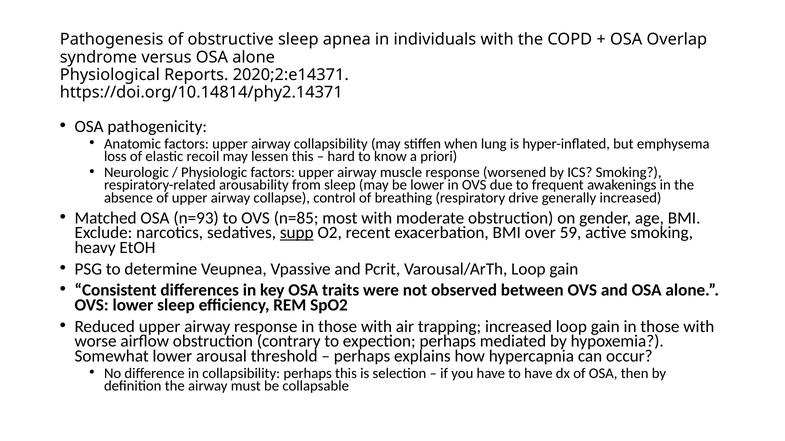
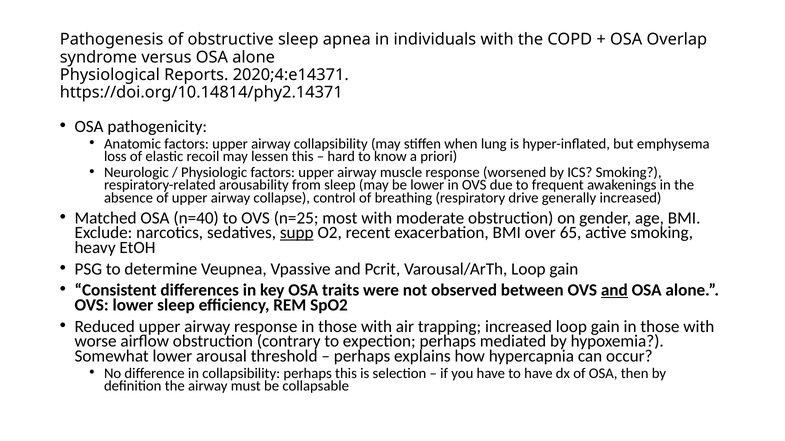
2020;2:e14371: 2020;2:e14371 -> 2020;4:e14371 (291, 75)
n=93: n=93 -> n=40 (196, 218)
n=85: n=85 -> n=25 (296, 218)
59: 59 -> 65 (571, 233)
and underline: none -> present (614, 291)
